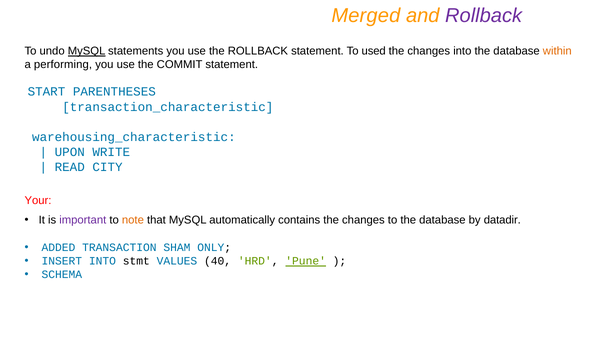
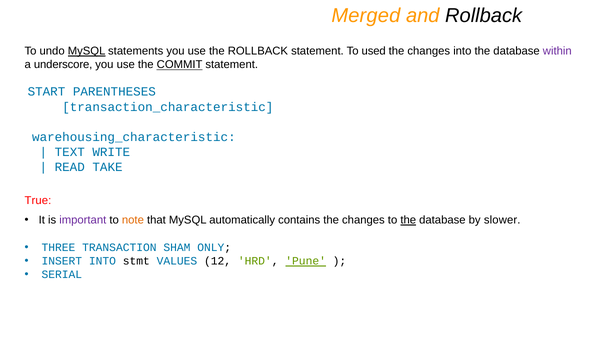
Rollback colour: purple -> black (484, 16)
within colour: orange -> purple (557, 51)
performing: performing -> underscore (63, 65)
COMMIT underline: none -> present (180, 65)
UPON: UPON -> TEXT (70, 152)
CITY: CITY -> TAKE (107, 167)
Your: Your -> True (38, 200)
the underline: none -> present (408, 220)
datadir: datadir -> slower (502, 220)
ADDED: ADDED -> THREE (58, 247)
40: 40 -> 12 (218, 261)
SCHEMA: SCHEMA -> SERIAL (62, 274)
